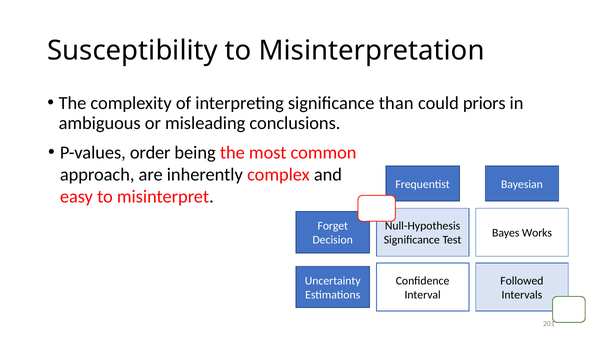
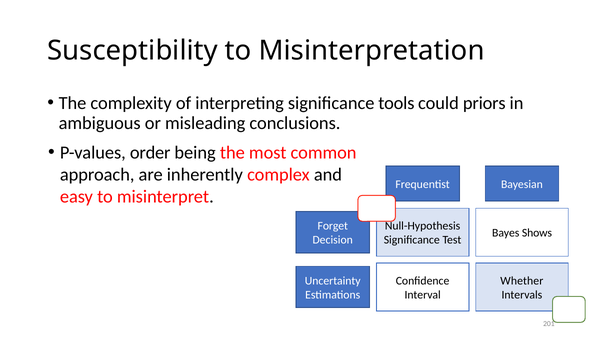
than: than -> tools (396, 103)
Works: Works -> Shows (537, 233)
Followed: Followed -> Whether (522, 280)
